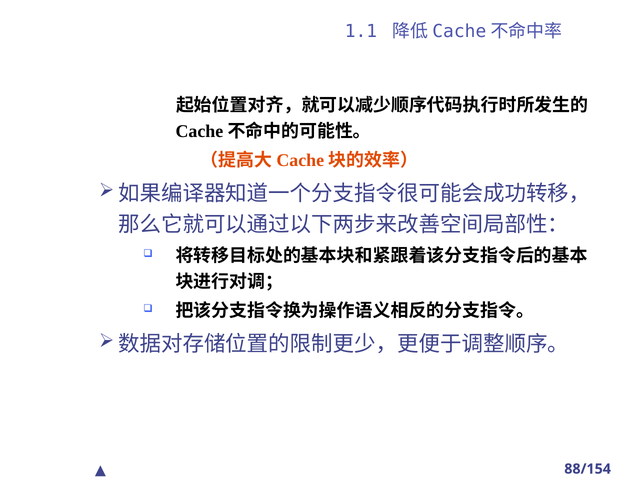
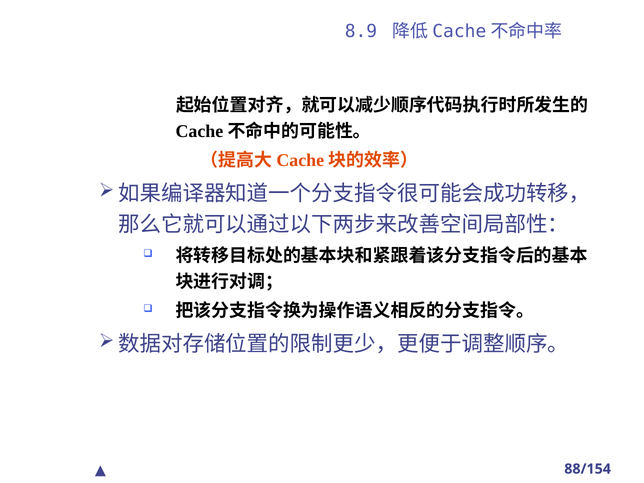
1.1: 1.1 -> 8.9 (361, 32)
